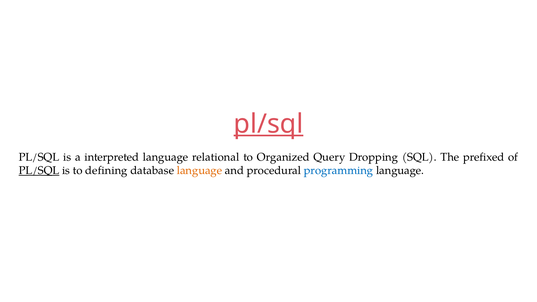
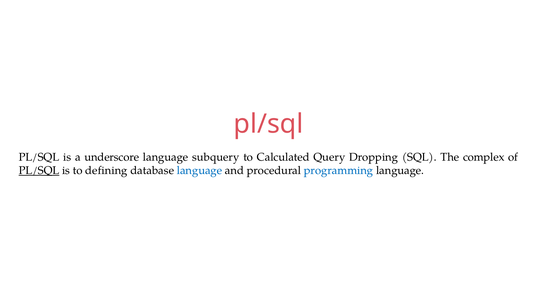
pl/sql underline: present -> none (268, 124)
interpreted: interpreted -> underscore (112, 157)
relational: relational -> subquery (216, 157)
Organized: Organized -> Calculated (283, 157)
prefixed: prefixed -> complex (484, 157)
language colour: orange -> blue (200, 171)
